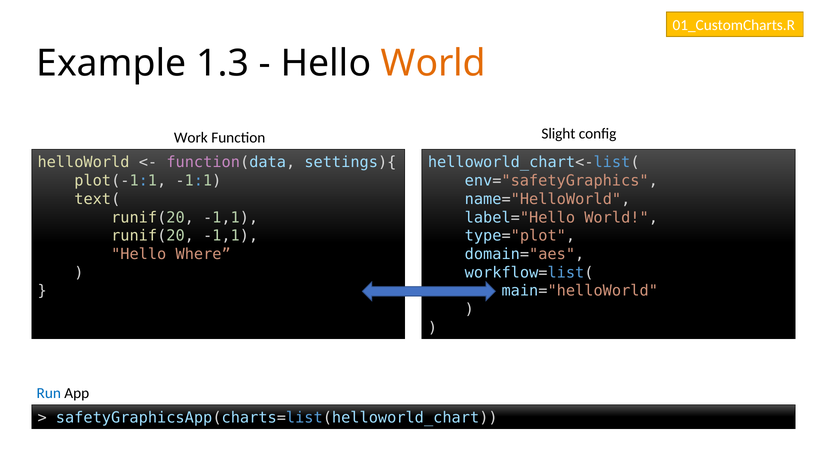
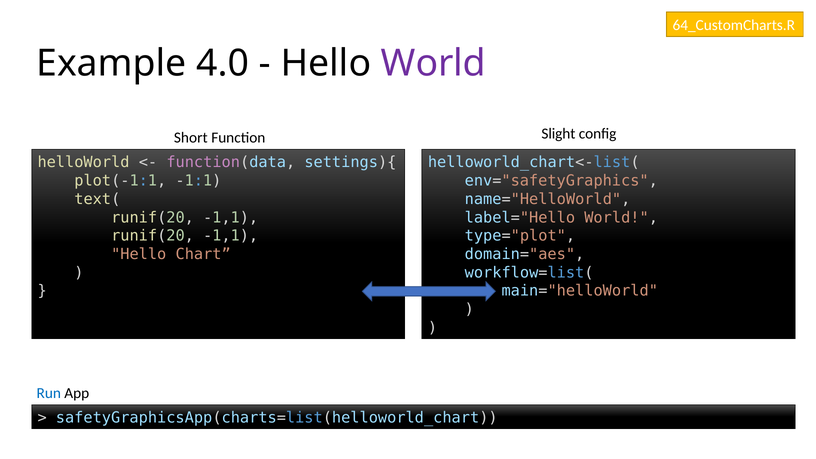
01_CustomCharts.R: 01_CustomCharts.R -> 64_CustomCharts.R (734, 25)
1.3: 1.3 -> 4.0 (223, 64)
World colour: orange -> purple (433, 64)
Work: Work -> Short (191, 138)
Where: Where -> Chart (203, 254)
